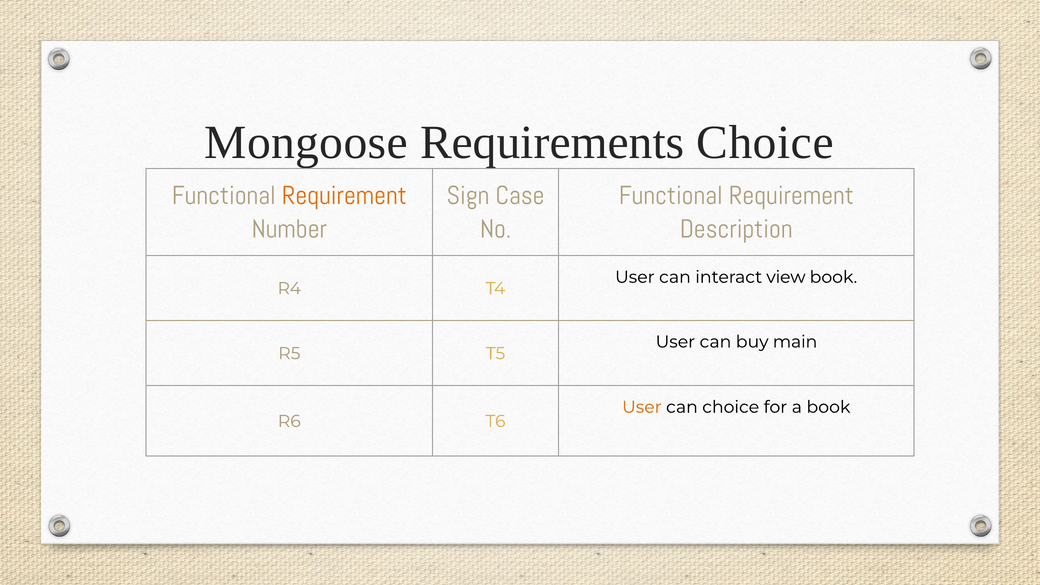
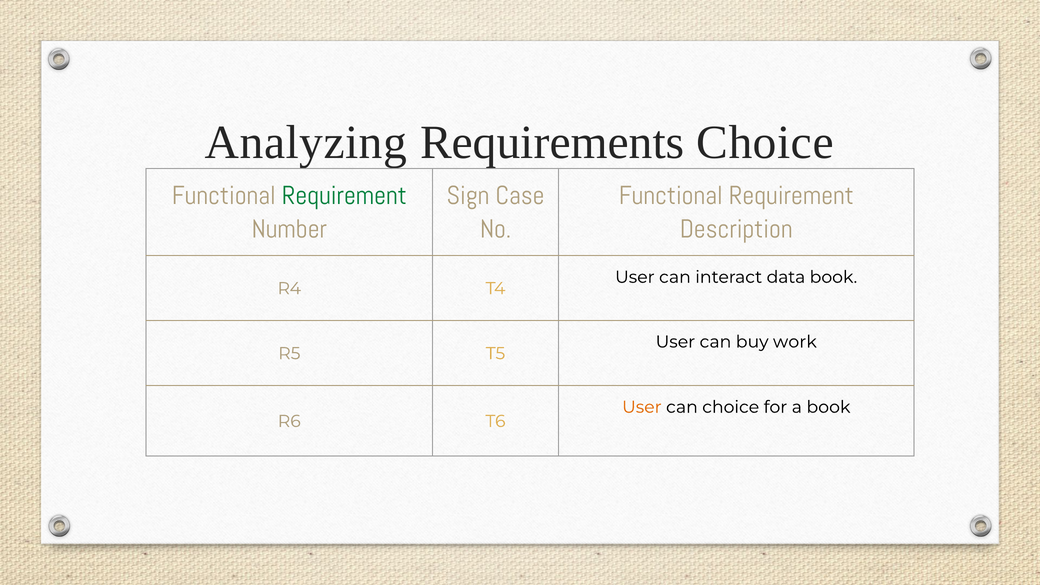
Mongoose: Mongoose -> Analyzing (306, 143)
Requirement colour: orange -> green (344, 196)
view: view -> data (786, 277)
main: main -> work (795, 342)
